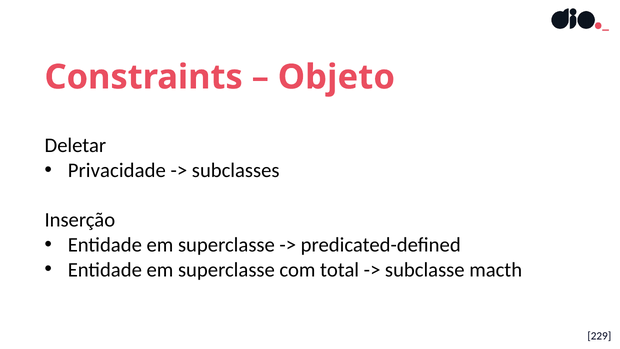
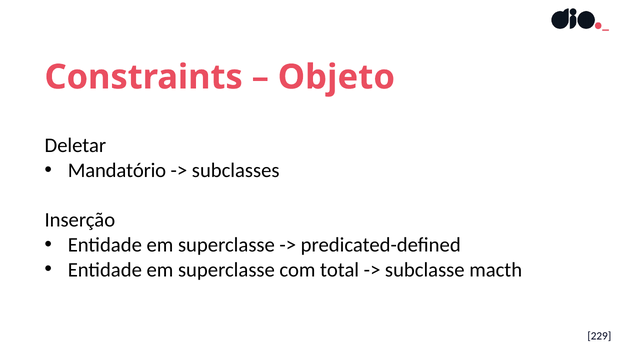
Privacidade: Privacidade -> Mandatório (117, 170)
